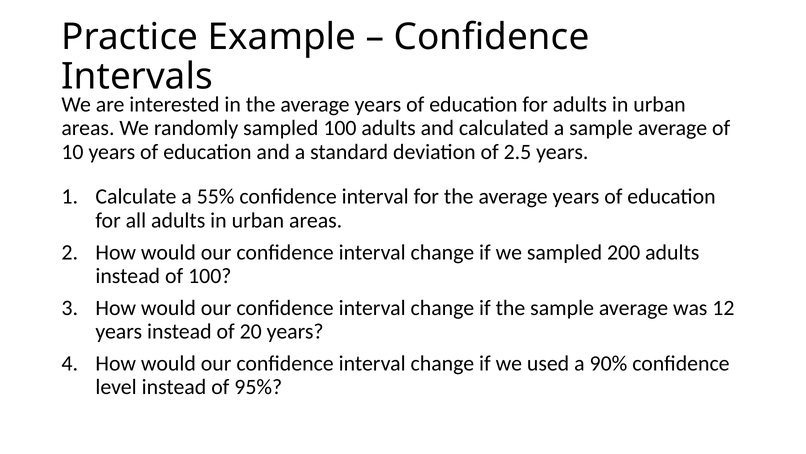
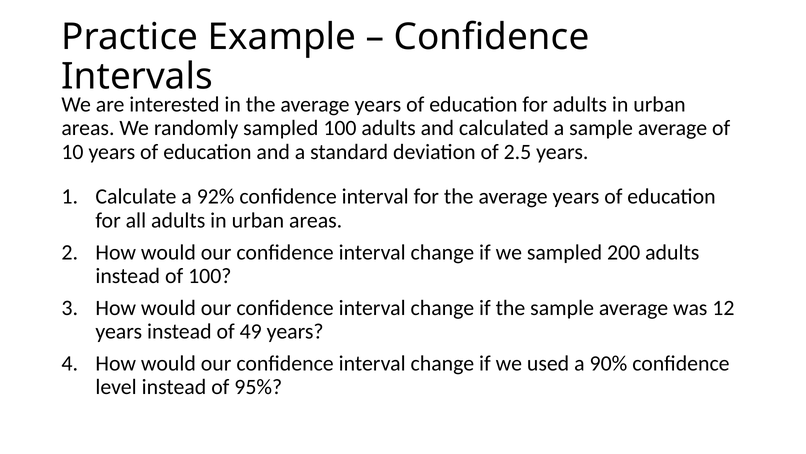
55%: 55% -> 92% (216, 196)
20: 20 -> 49 (251, 331)
